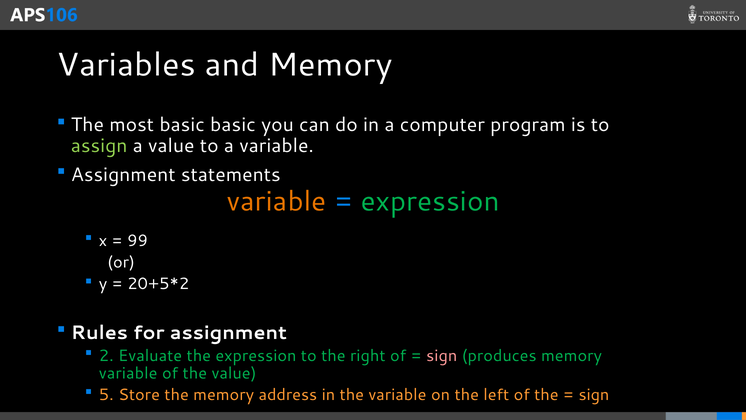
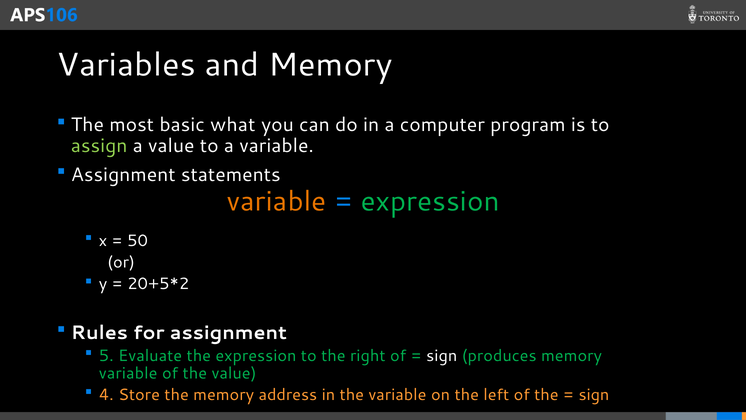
basic basic: basic -> what (233, 125)
99: 99 -> 50 (138, 241)
2: 2 -> 5 (106, 356)
sign colour: pink -> white (442, 356)
5: 5 -> 4 (106, 395)
